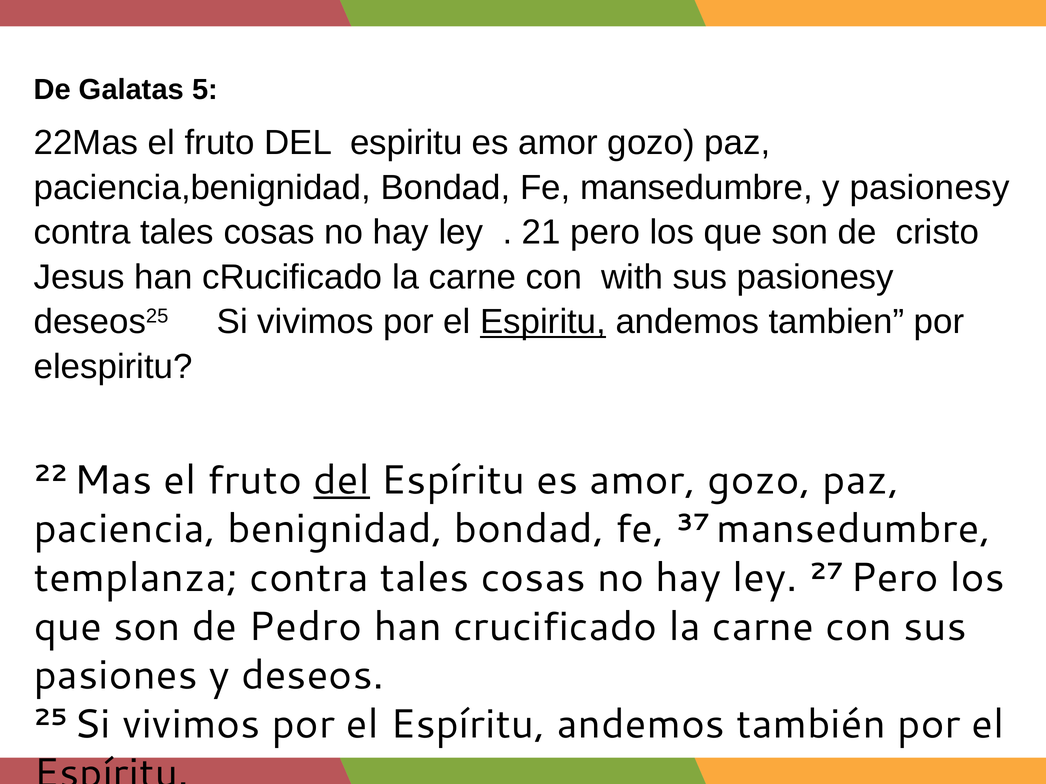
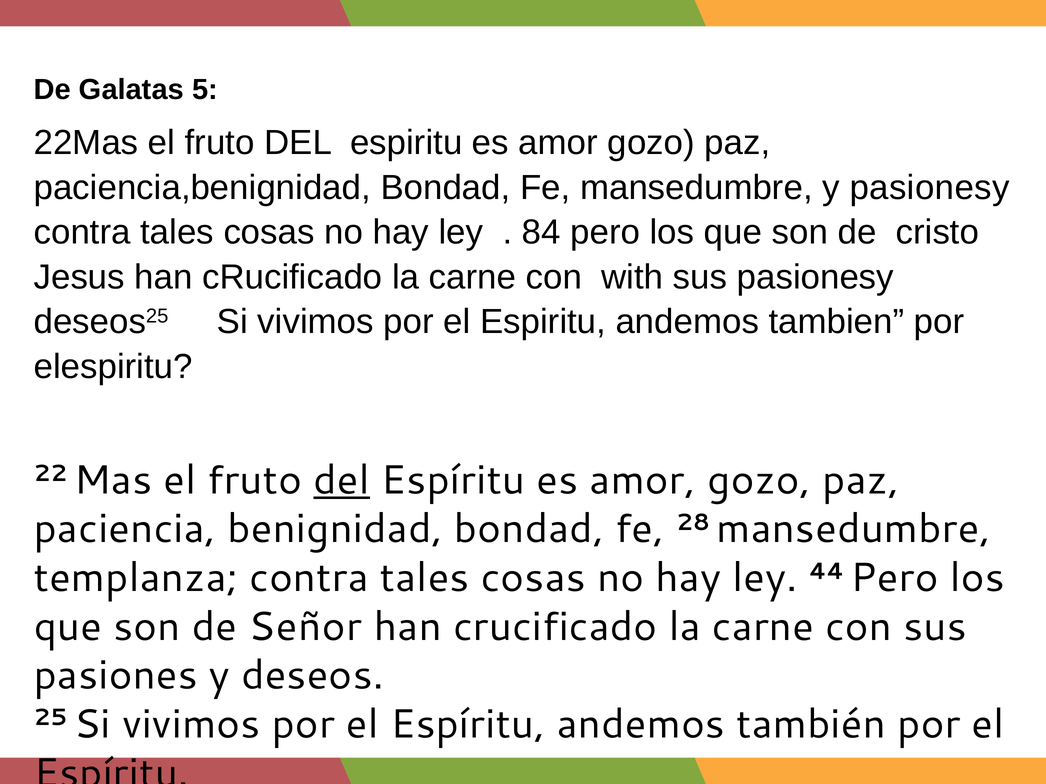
21: 21 -> 84 (541, 233)
Espiritu underline: present -> none (543, 322)
37: 37 -> 28 (693, 523)
27: 27 -> 44 (827, 572)
Pedro: Pedro -> Señor (305, 627)
